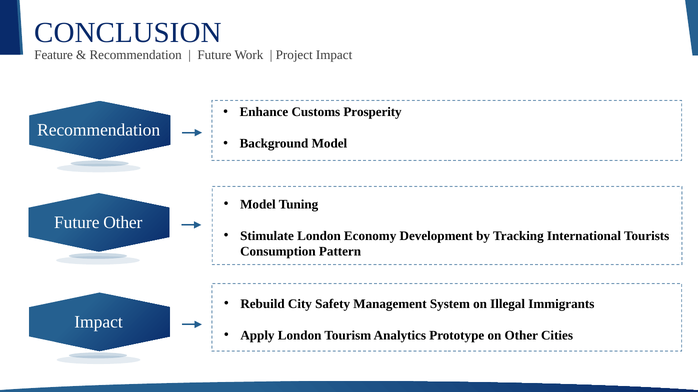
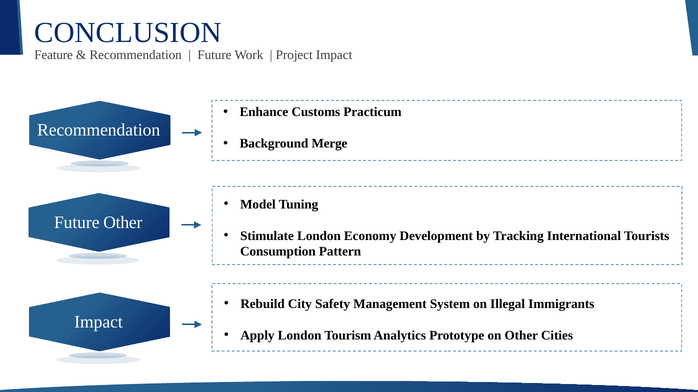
Prosperity: Prosperity -> Practicum (373, 112)
Background Model: Model -> Merge (329, 144)
